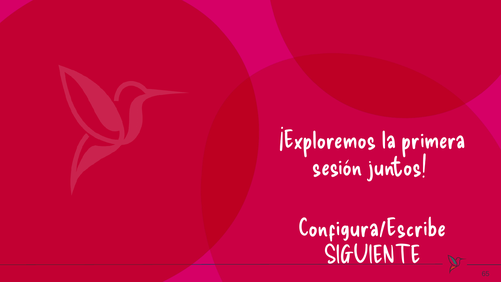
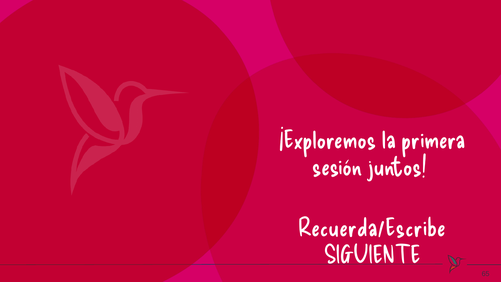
Configura/Escribe: Configura/Escribe -> Recuerda/Escribe (372, 228)
